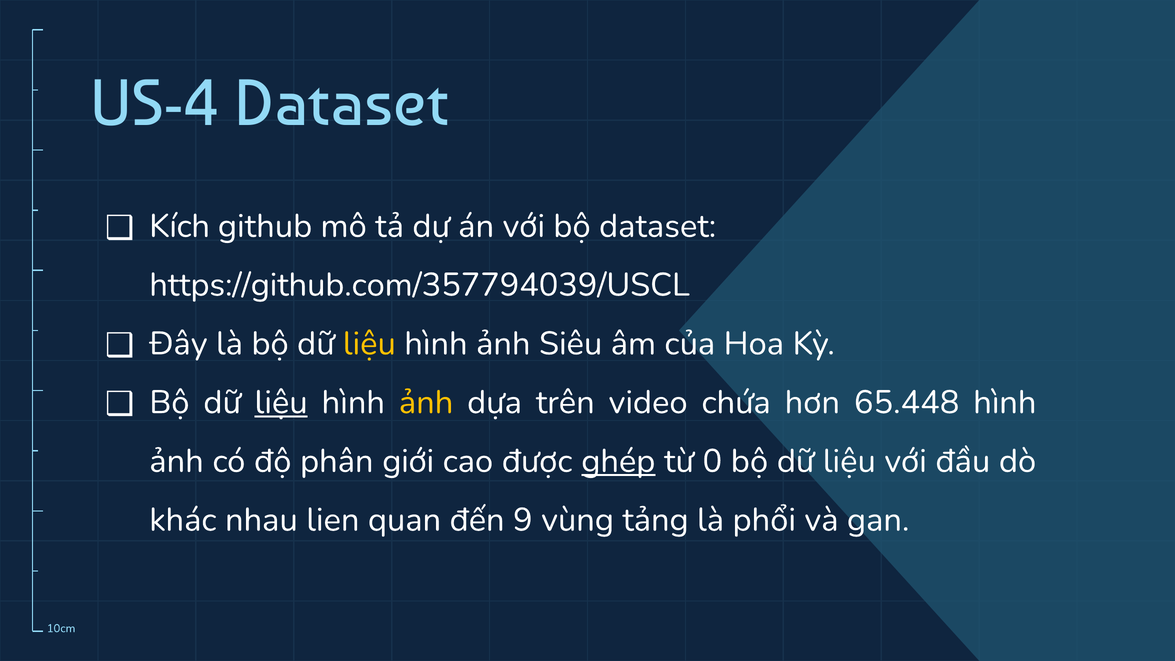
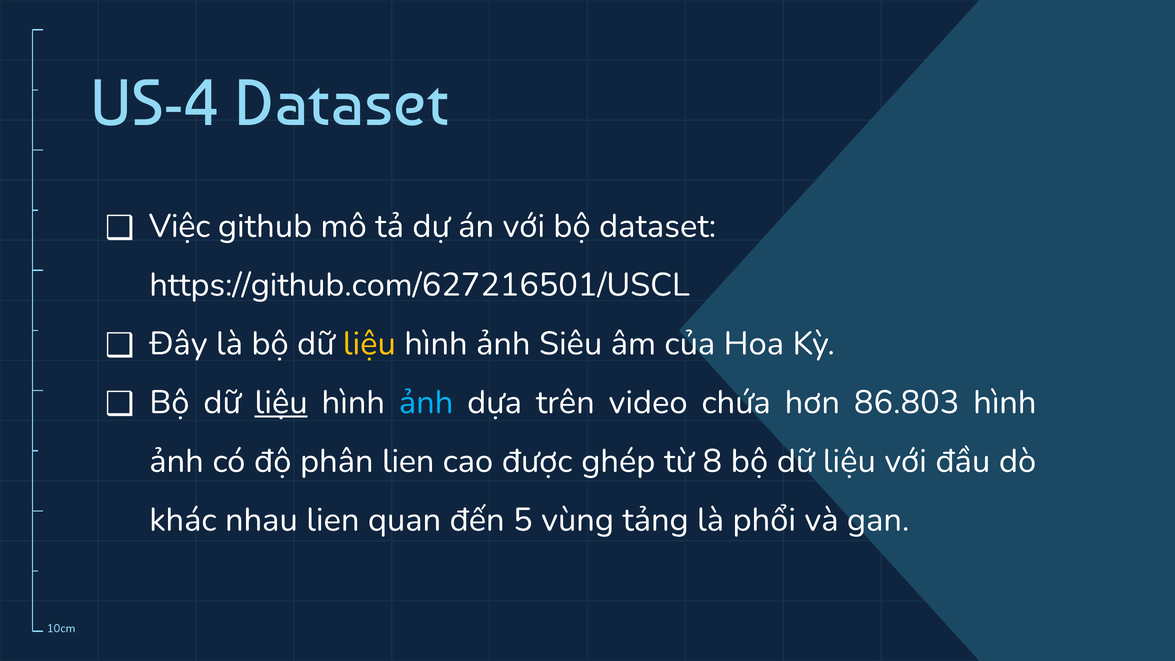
Kích: Kích -> Việc (180, 226)
https://github.com/357794039/USCL: https://github.com/357794039/USCL -> https://github.com/627216501/USCL (420, 285)
ảnh colour: yellow -> light blue (426, 402)
65.448: 65.448 -> 86.803 (907, 402)
phân giới: giới -> lien (408, 461)
ghép underline: present -> none (618, 461)
0: 0 -> 8 (712, 461)
9: 9 -> 5 (523, 520)
